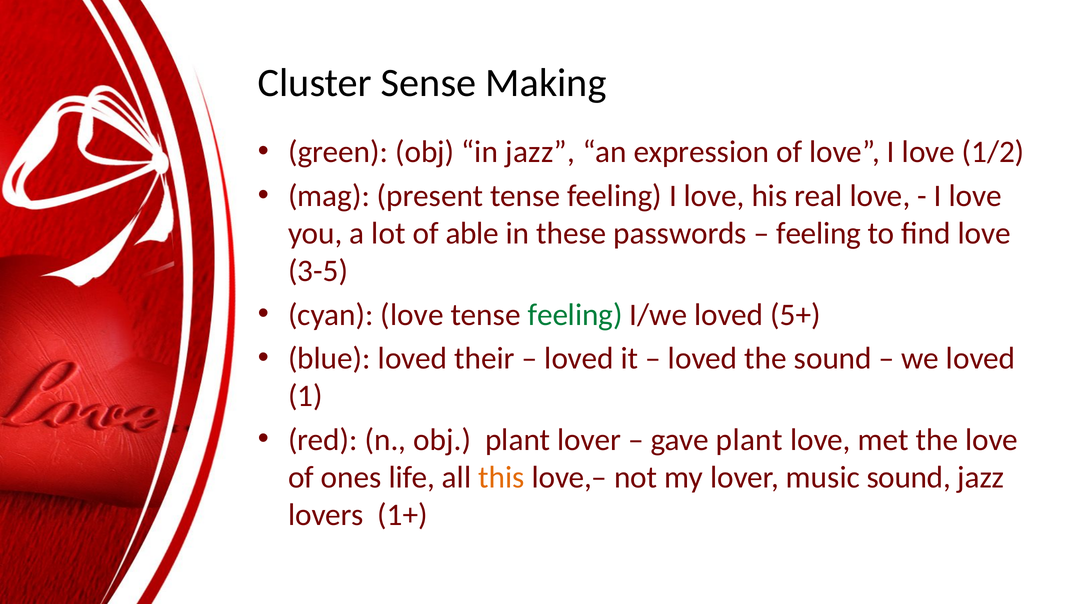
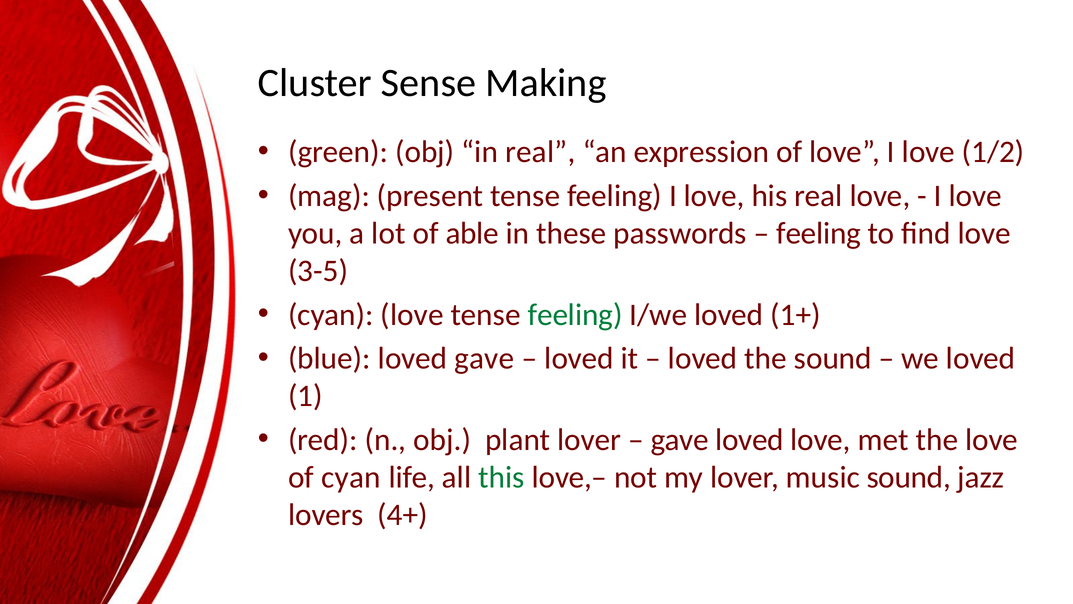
in jazz: jazz -> real (540, 152)
5+: 5+ -> 1+ (795, 314)
loved their: their -> gave (484, 358)
gave plant: plant -> loved (750, 439)
of ones: ones -> cyan (351, 477)
this colour: orange -> green (501, 477)
1+: 1+ -> 4+ (403, 514)
